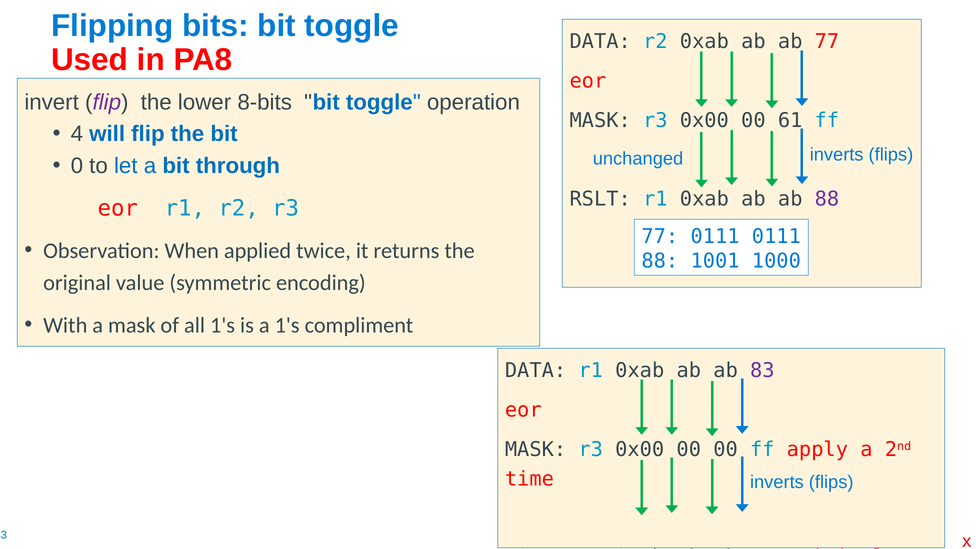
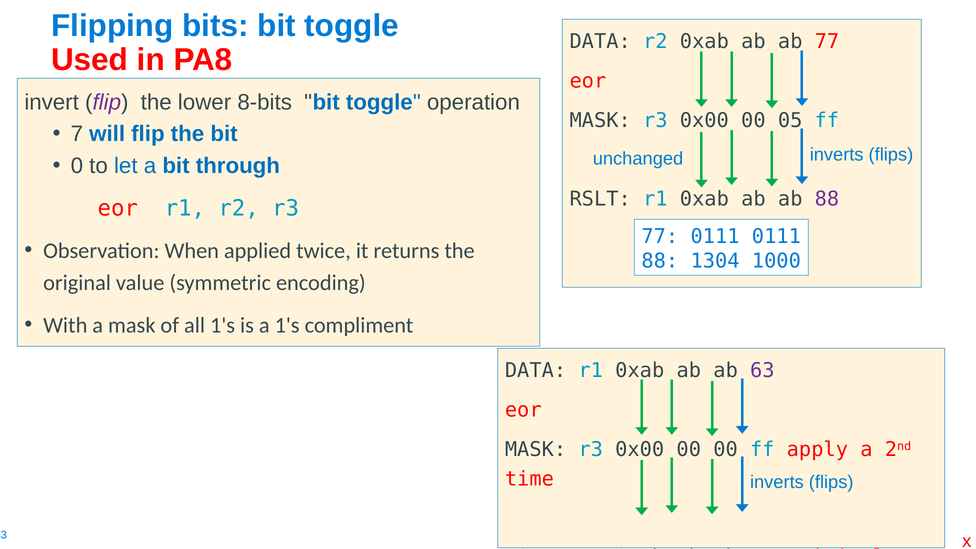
61: 61 -> 05 (790, 120)
4: 4 -> 7 (77, 134)
1001: 1001 -> 1304 (715, 261)
83: 83 -> 63 (762, 371)
